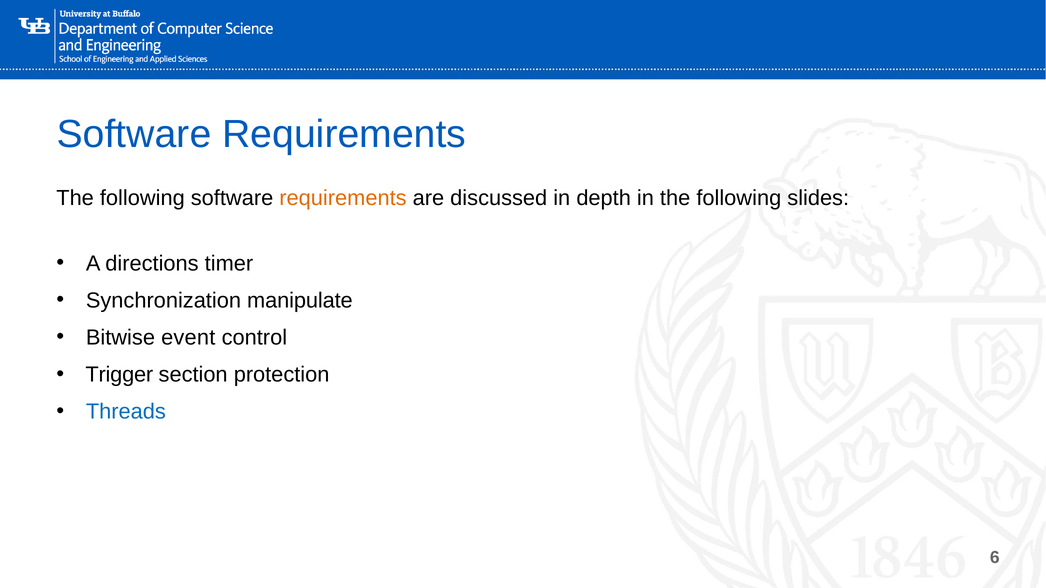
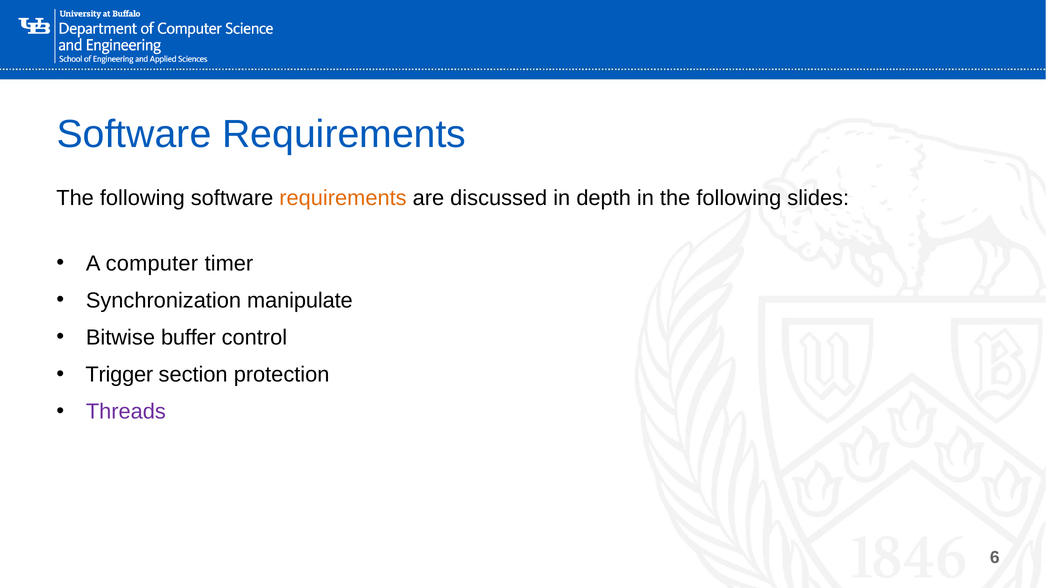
directions: directions -> computer (152, 264)
event: event -> buffer (188, 338)
Threads colour: blue -> purple (126, 412)
